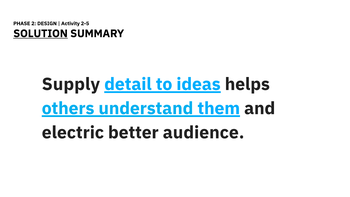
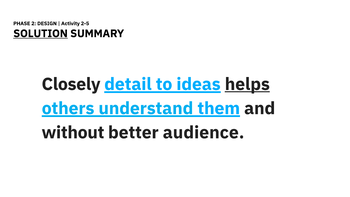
Supply: Supply -> Closely (71, 84)
helps underline: none -> present (247, 84)
electric: electric -> without (73, 132)
